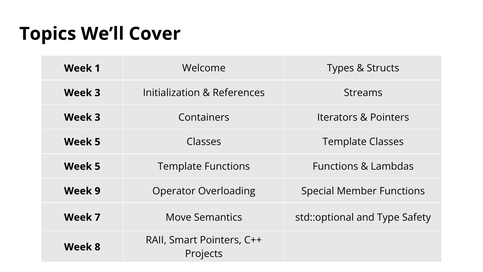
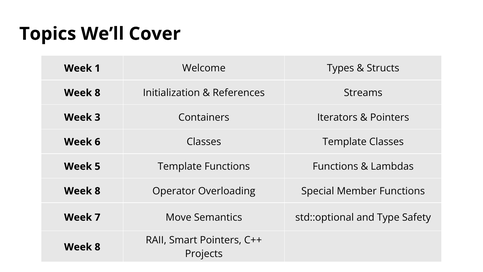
3: 3 -> 8 (97, 93)
5: 5 -> 6 (97, 142)
9: 9 -> 8 (97, 191)
